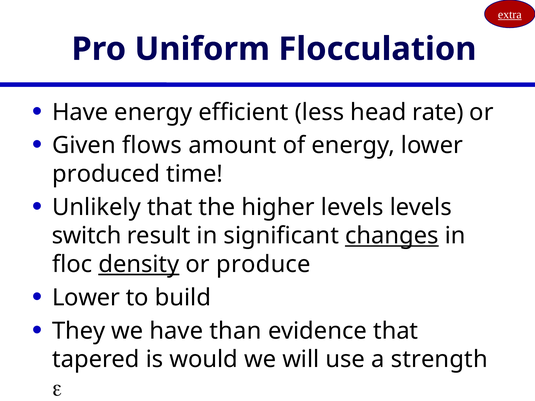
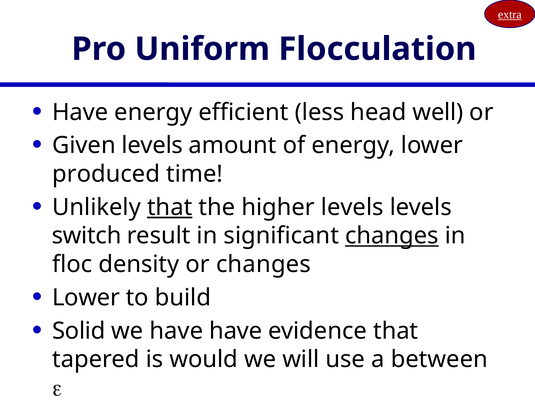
rate: rate -> well (438, 112)
Given flows: flows -> levels (152, 146)
that underline: none -> present (170, 207)
density underline: present -> none (139, 264)
or produce: produce -> changes (264, 264)
They: They -> Solid (79, 331)
have than: than -> have (236, 331)
strength: strength -> between (439, 360)
